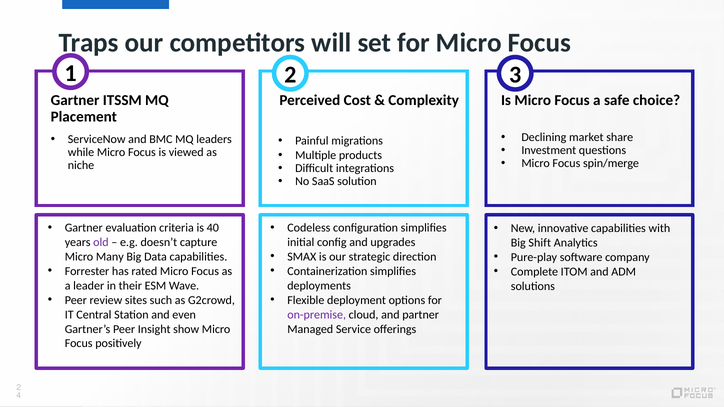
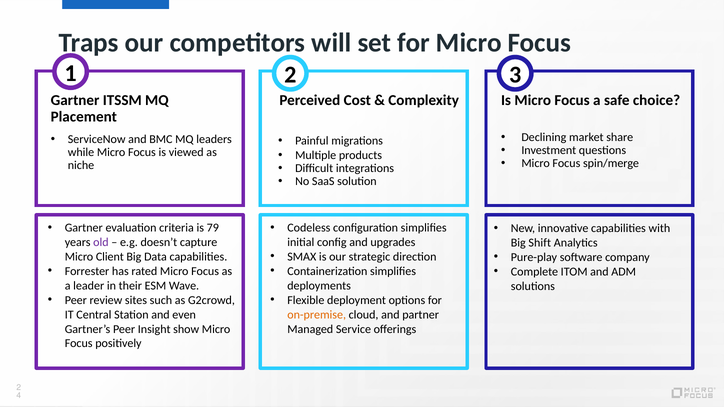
40: 40 -> 79 (213, 228)
Many: Many -> Client (110, 257)
on-premise colour: purple -> orange (317, 315)
